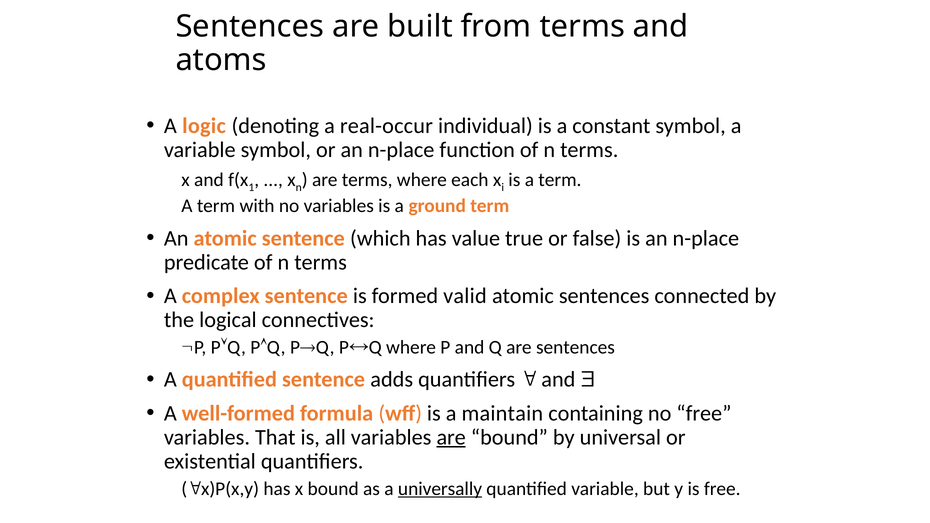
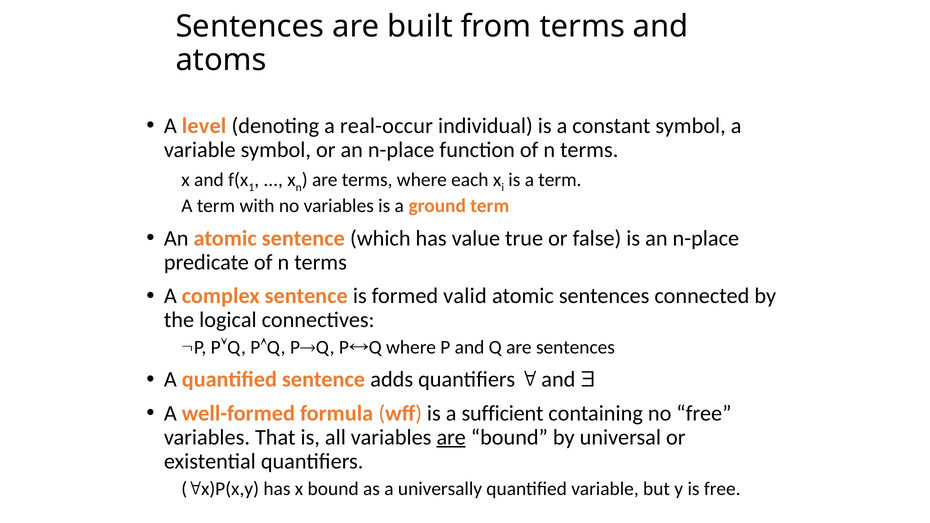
logic: logic -> level (204, 126)
maintain: maintain -> sufficient (503, 413)
universally underline: present -> none (440, 489)
